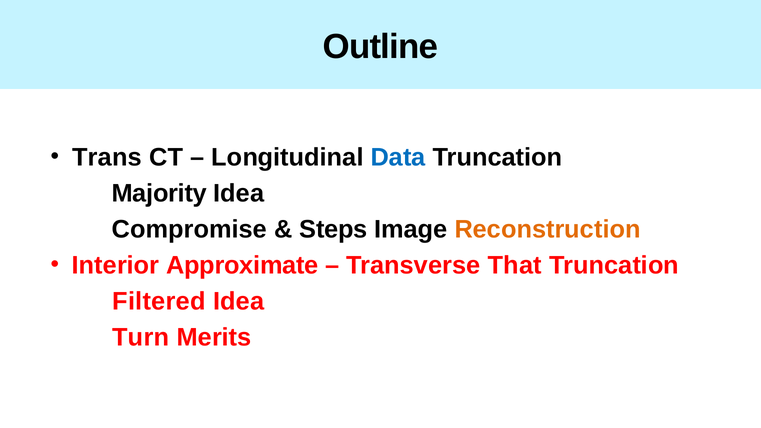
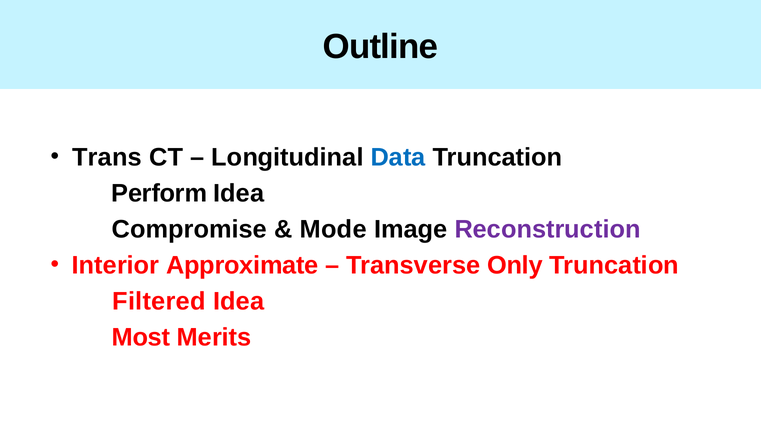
Majority: Majority -> Perform (159, 193)
Steps: Steps -> Mode (333, 229)
Reconstruction colour: orange -> purple (548, 229)
That: That -> Only (515, 265)
Turn: Turn -> Most (141, 337)
